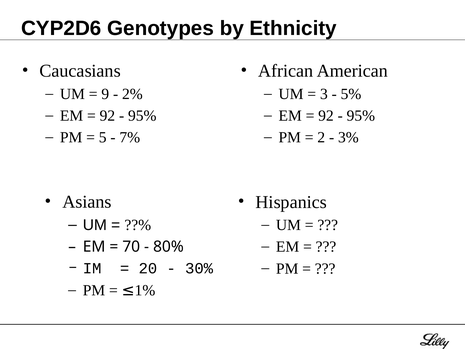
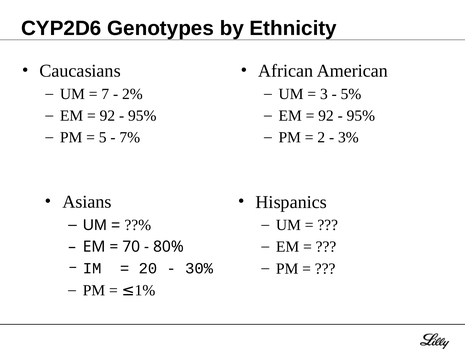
9: 9 -> 7 (105, 94)
